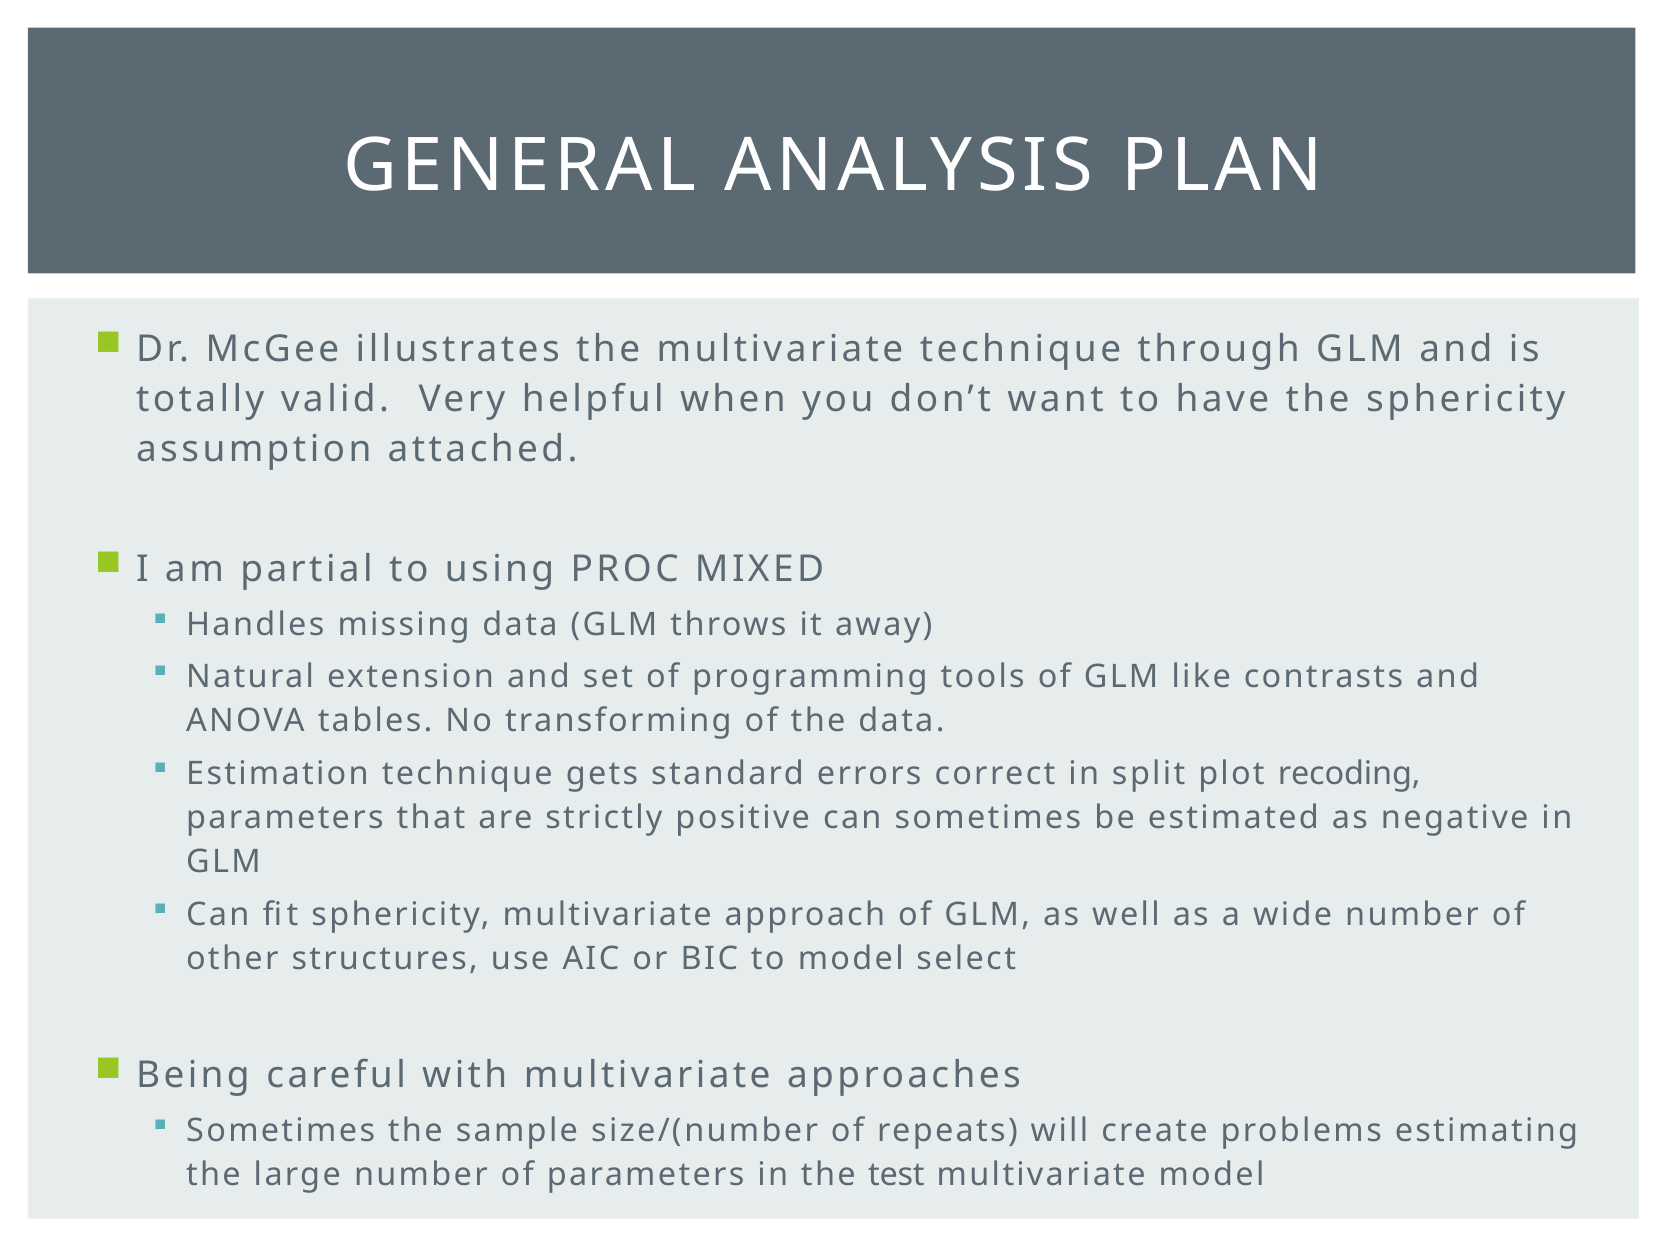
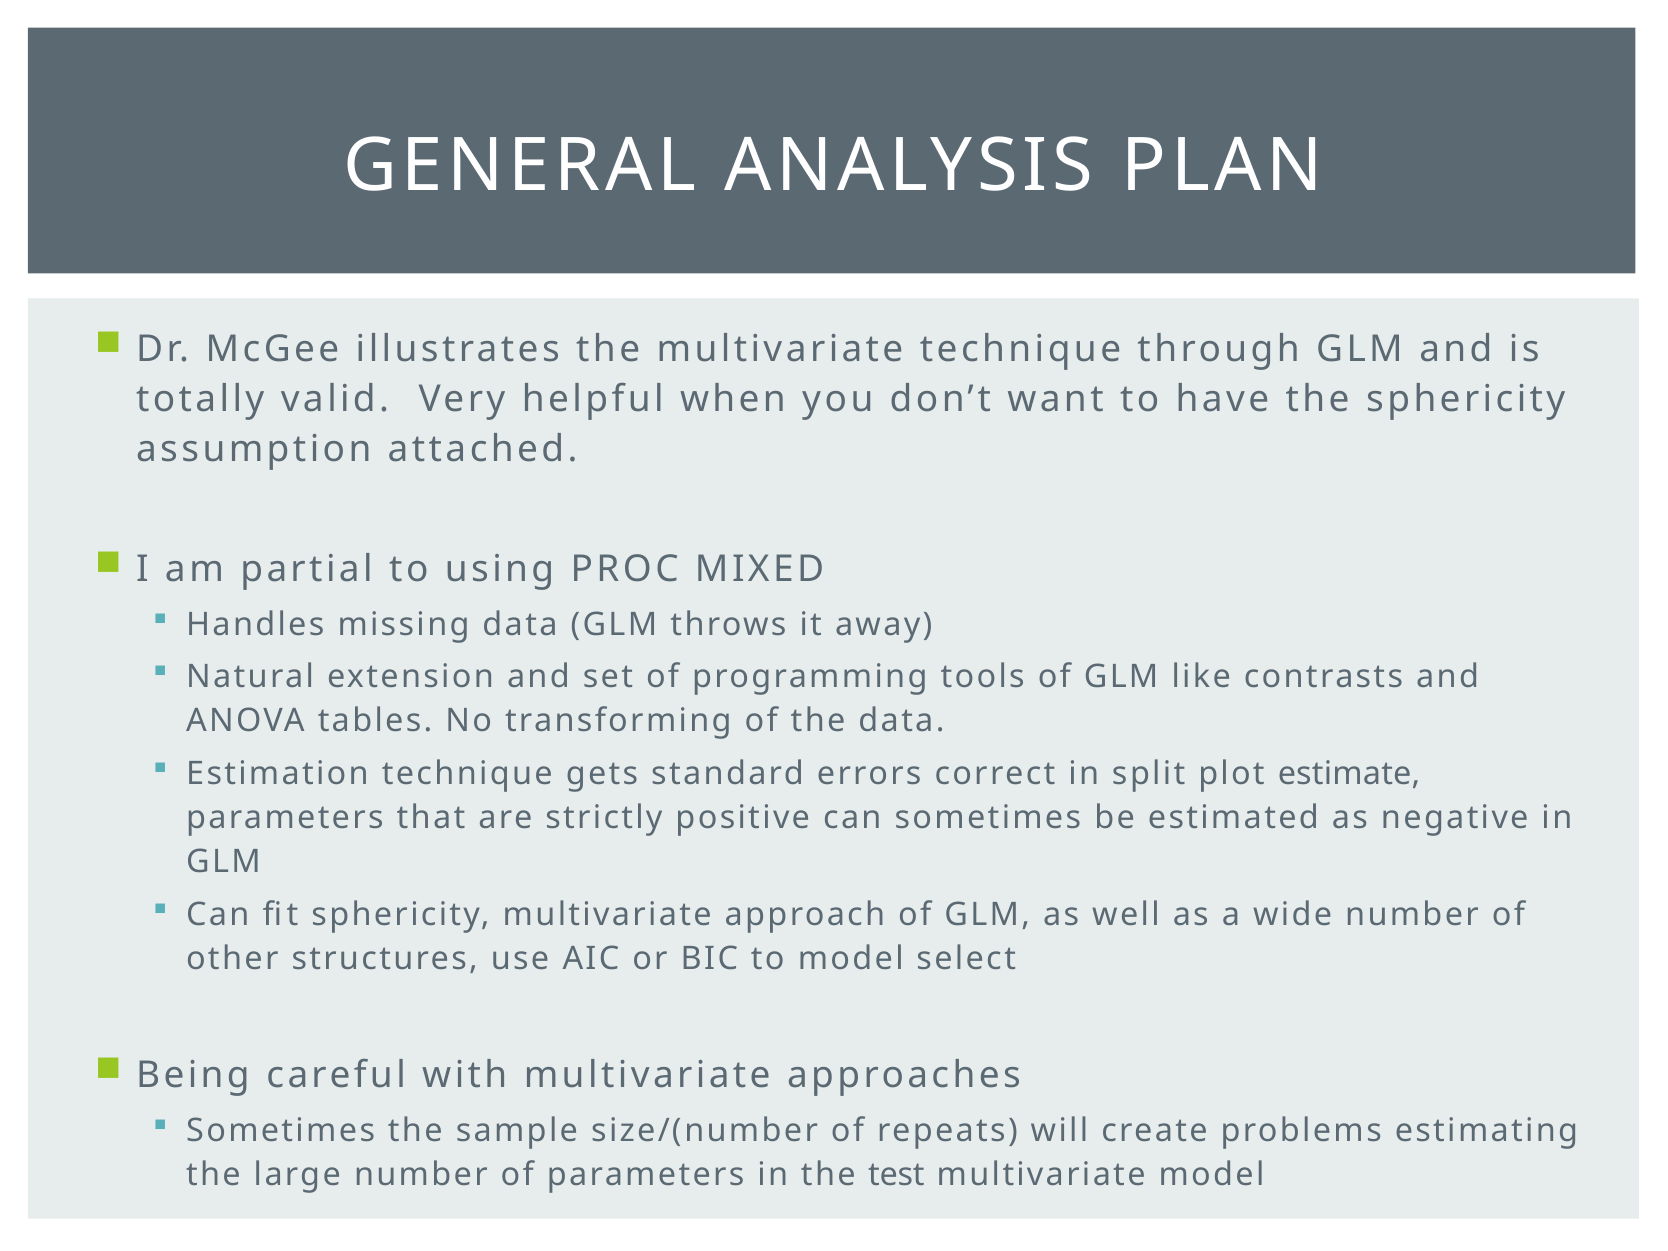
recoding: recoding -> estimate (1349, 774)
